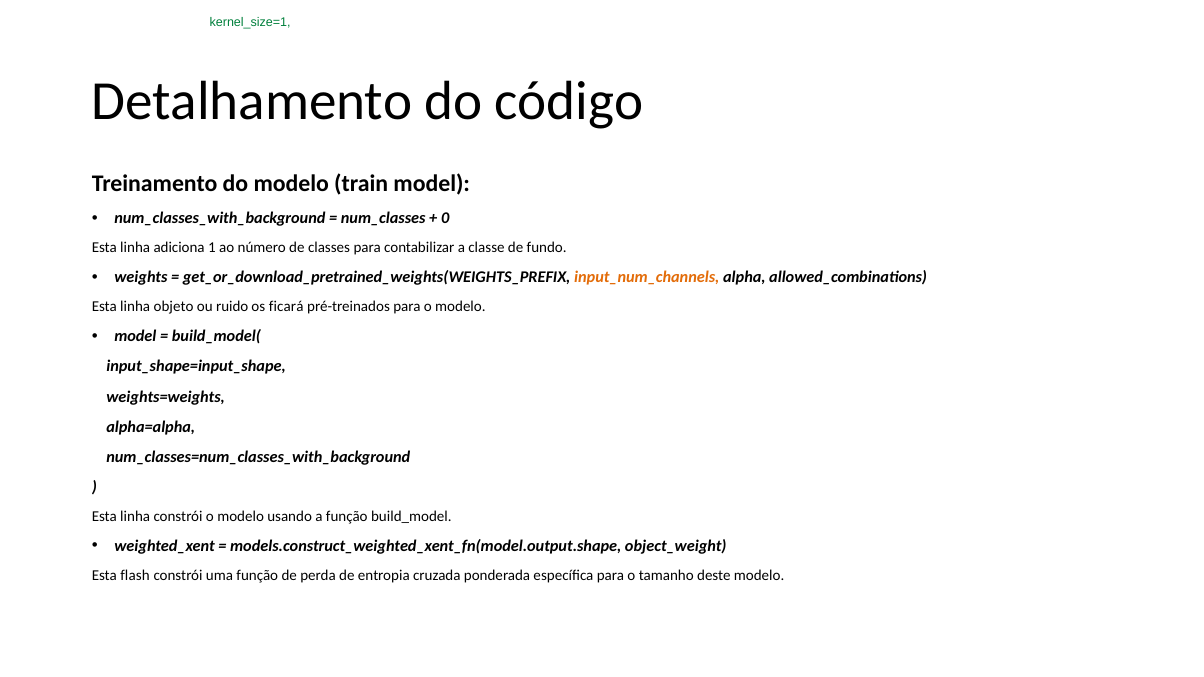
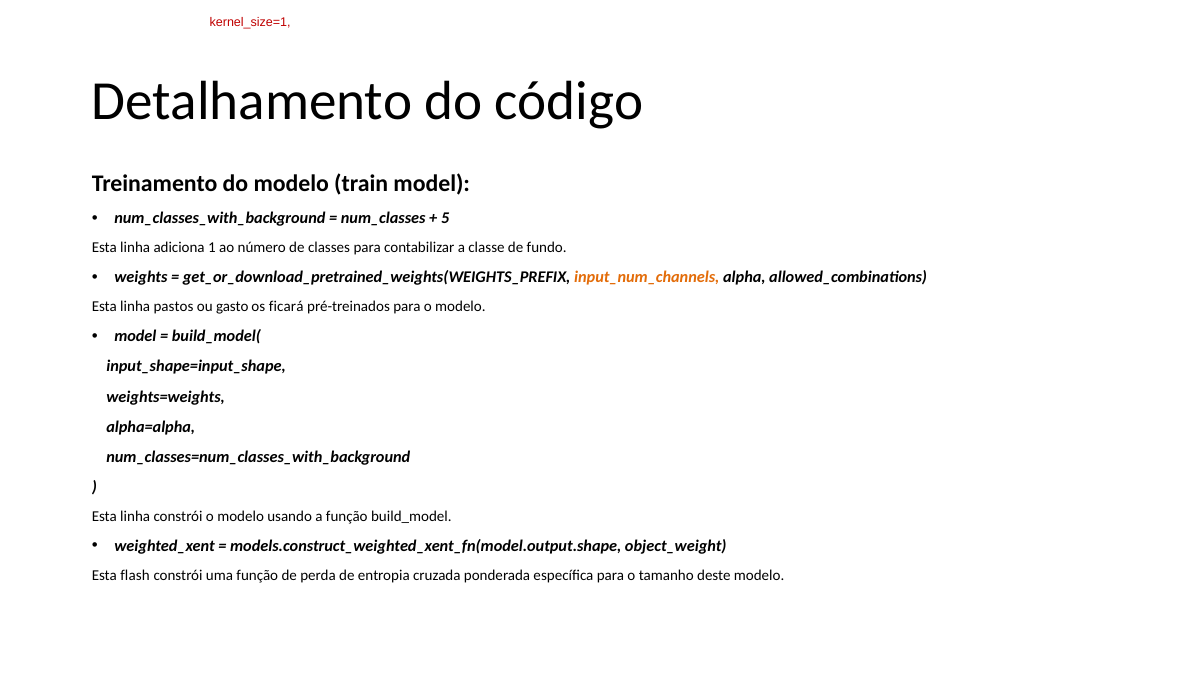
kernel_size=1 colour: green -> red (250, 22)
0: 0 -> 5 (445, 218)
objeto: objeto -> pastos (174, 307)
ruido: ruido -> gasto (232, 307)
